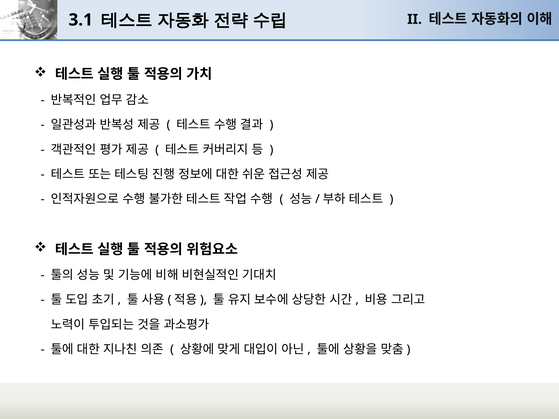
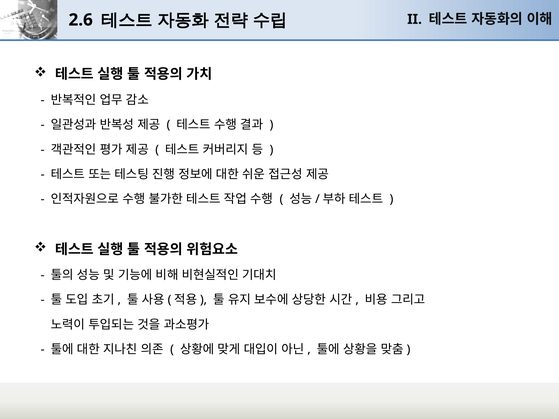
3.1: 3.1 -> 2.6 (81, 20)
